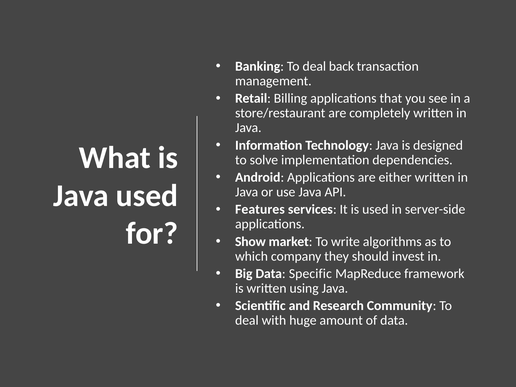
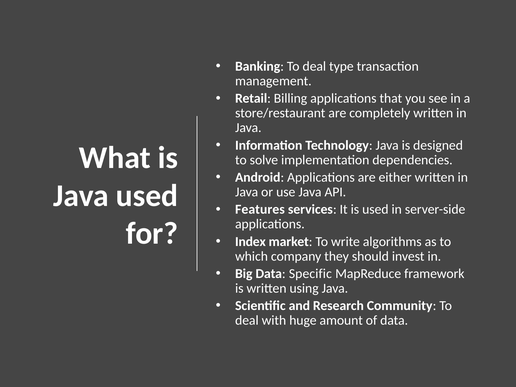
back: back -> type (341, 66)
Show: Show -> Index (250, 242)
